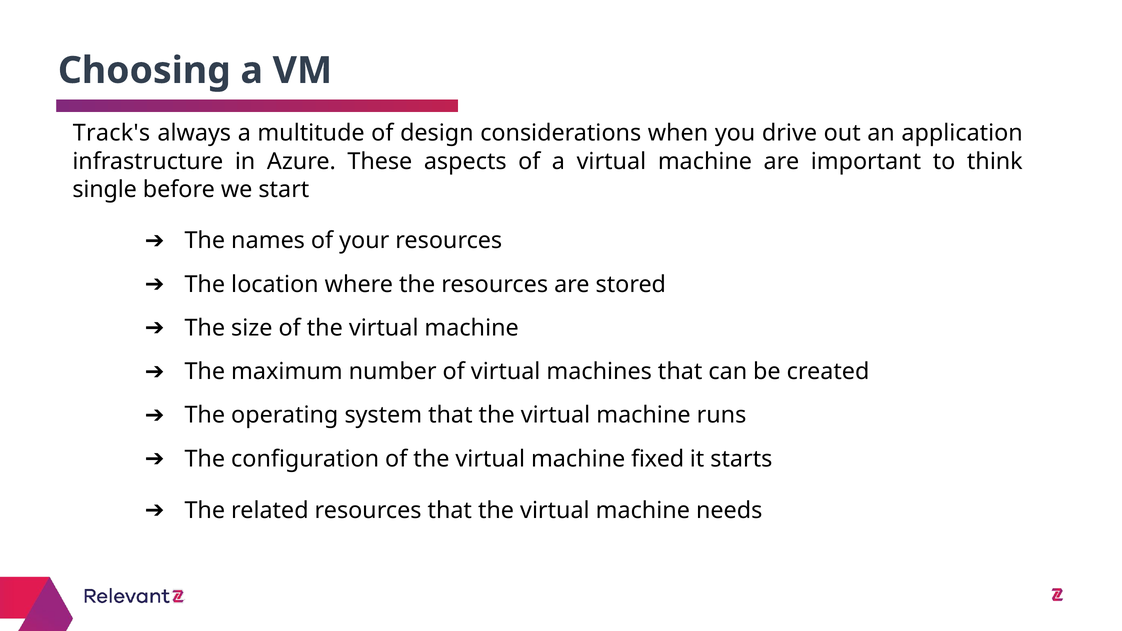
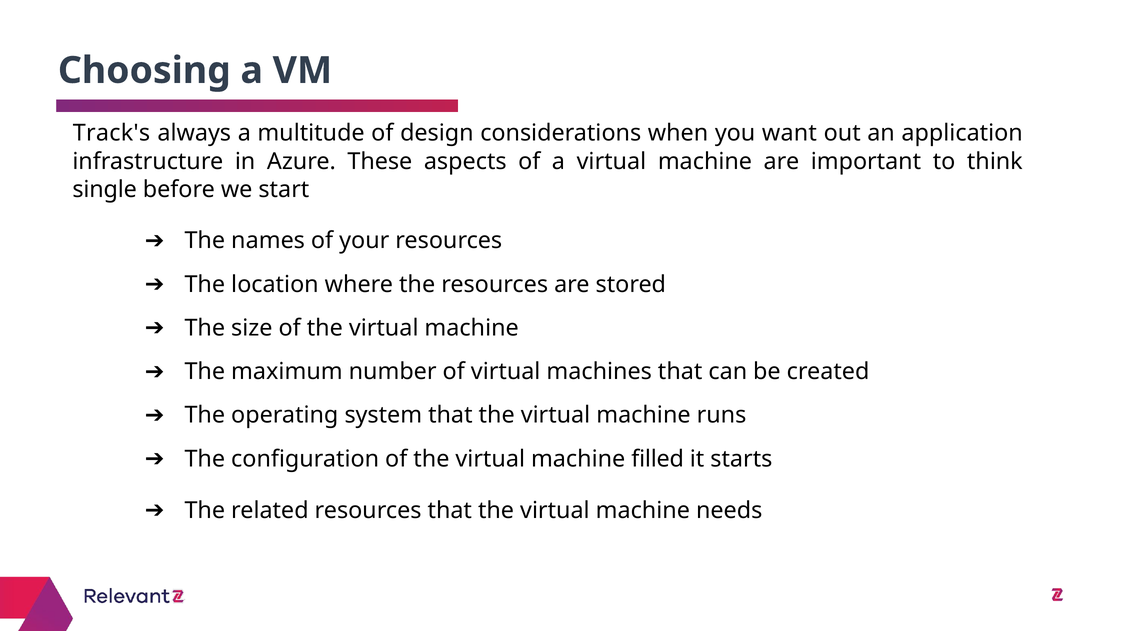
drive: drive -> want (789, 133)
fixed: fixed -> filled (658, 459)
